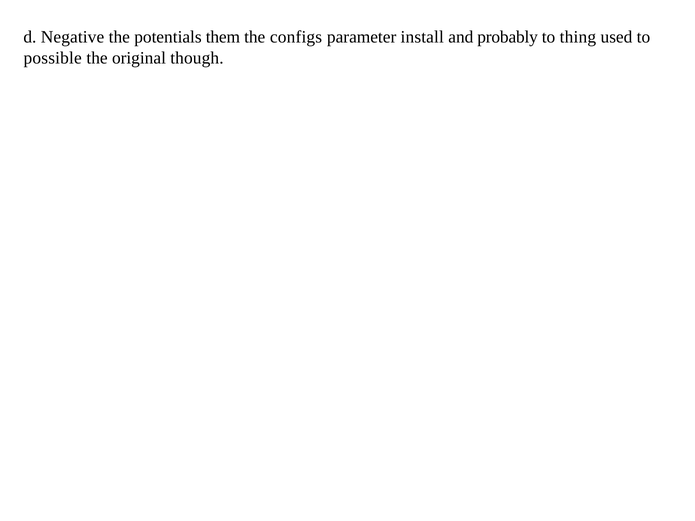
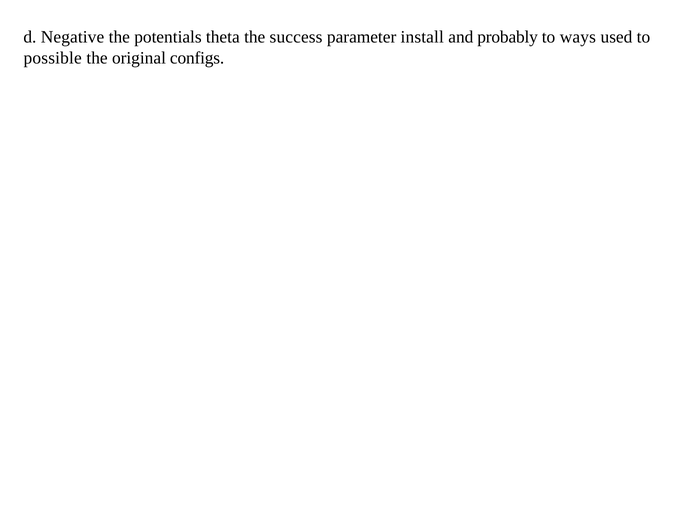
them: them -> theta (223, 37)
configs: configs -> success (296, 37)
thing: thing -> ways (578, 37)
though: though -> configs (197, 58)
